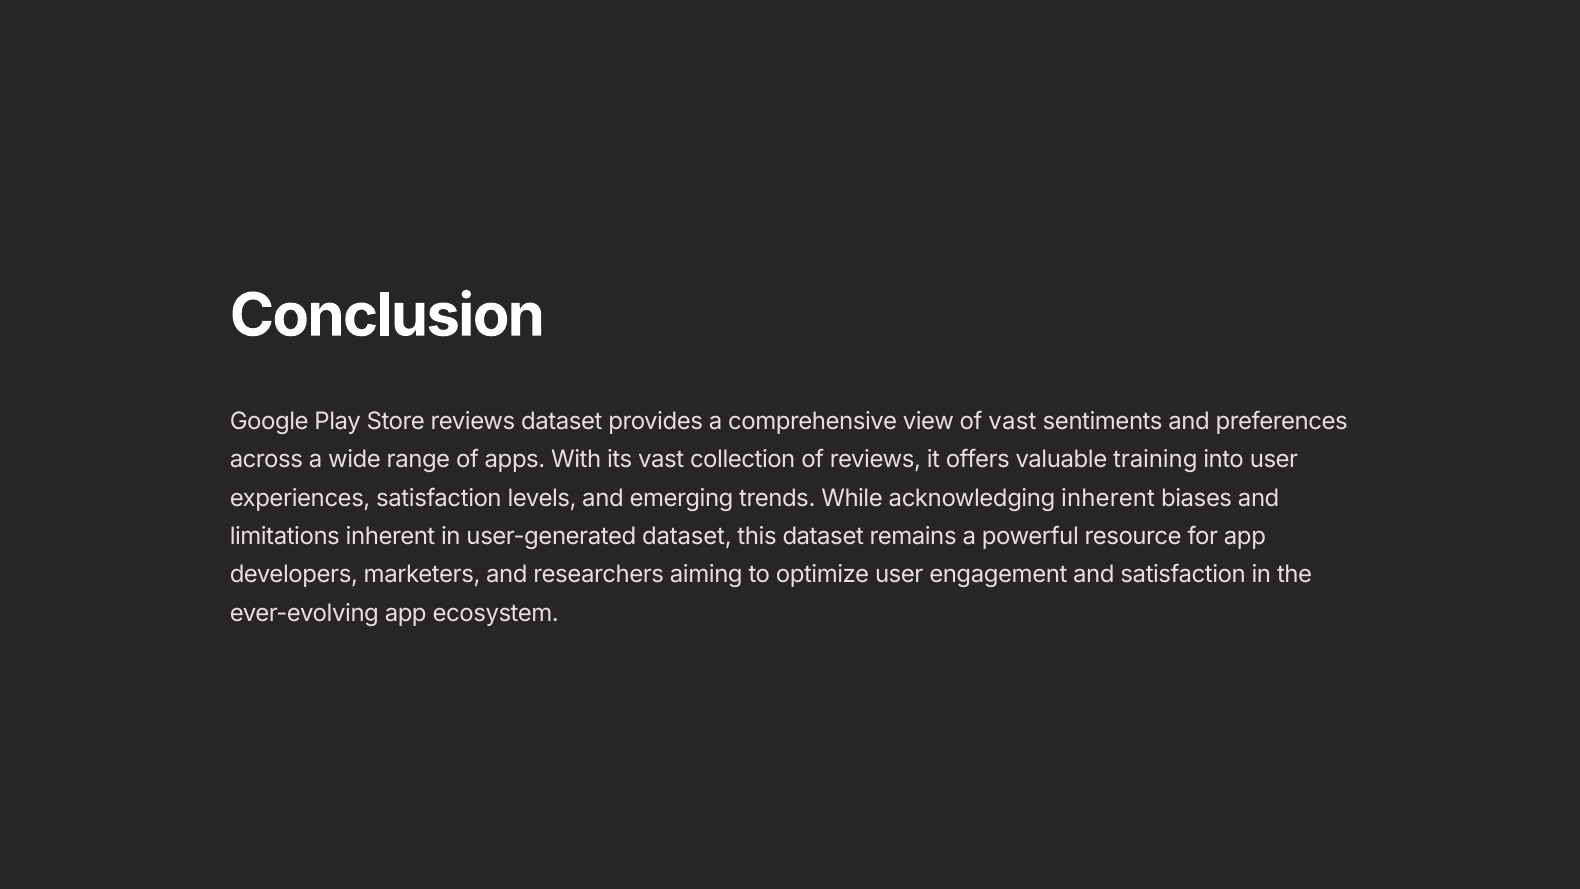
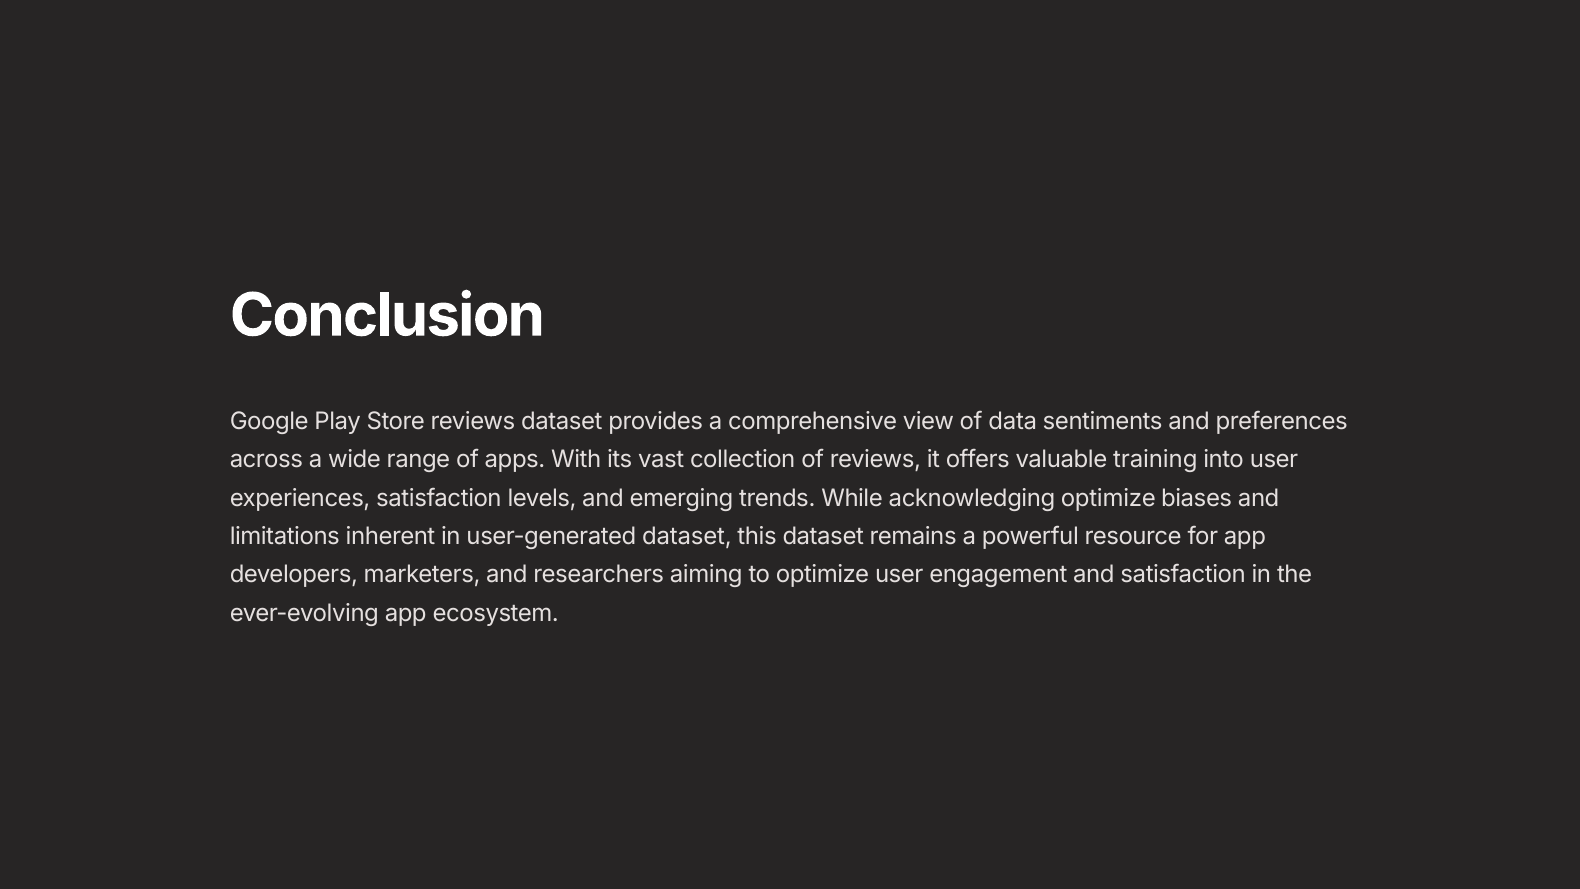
of vast: vast -> data (1013, 421)
acknowledging inherent: inherent -> optimize (1108, 498)
